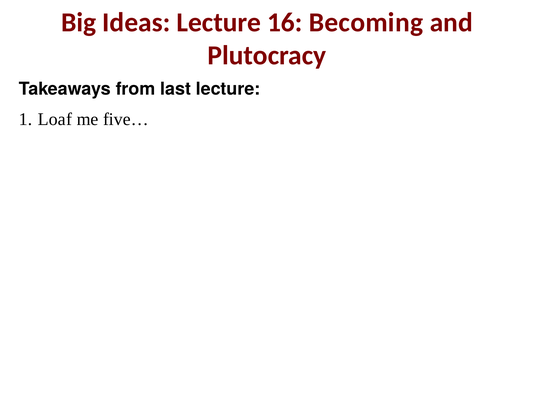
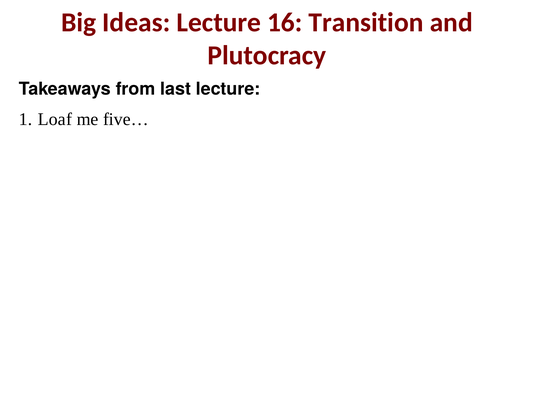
Becoming: Becoming -> Transition (366, 23)
